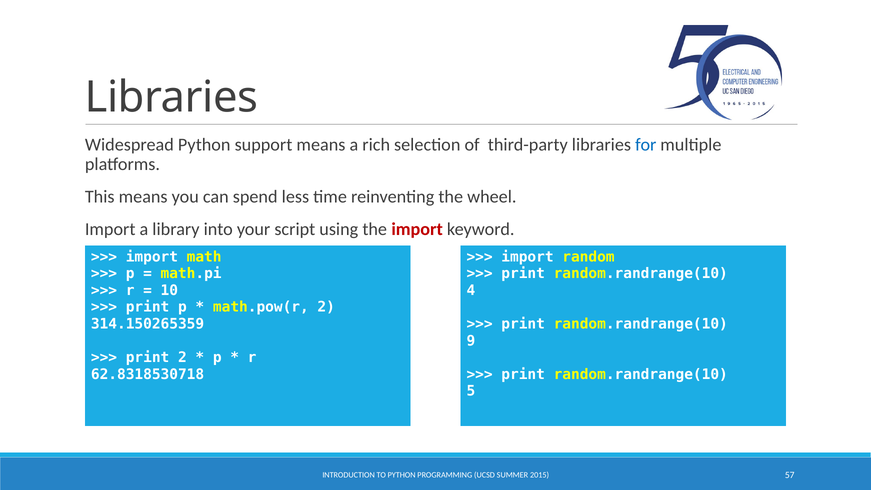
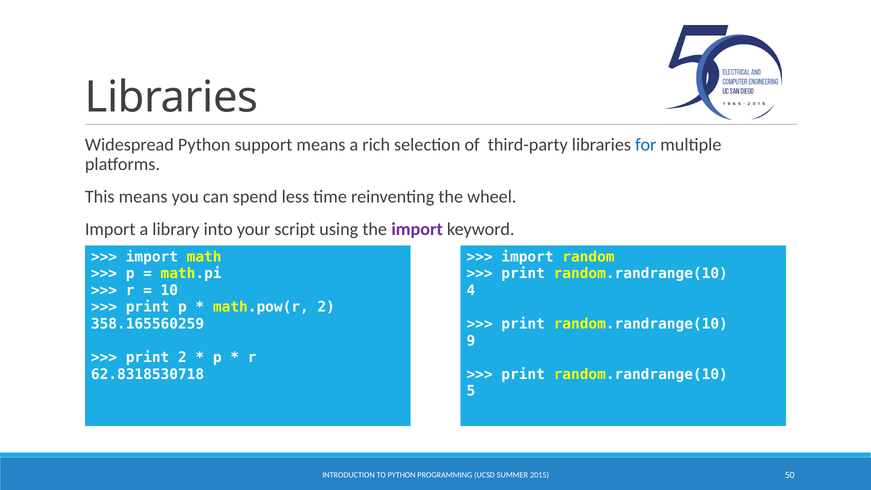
import colour: red -> purple (417, 229)
314.150265359: 314.150265359 -> 358.165560259 (148, 324)
57: 57 -> 50 (790, 475)
